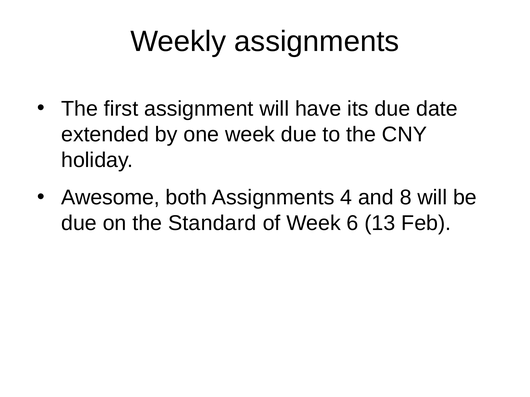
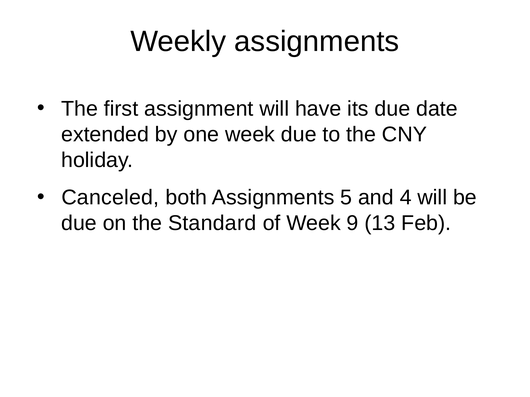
Awesome: Awesome -> Canceled (110, 198)
4: 4 -> 5 (346, 198)
8: 8 -> 4 (406, 198)
6: 6 -> 9 (353, 223)
